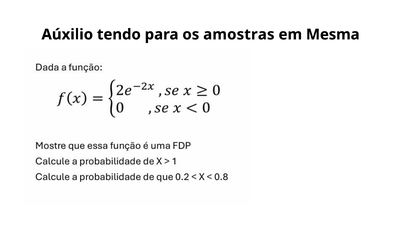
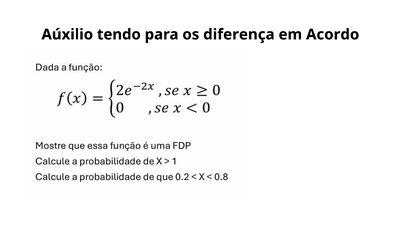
amostras: amostras -> diferença (239, 35)
Mesma: Mesma -> Acordo (333, 35)
